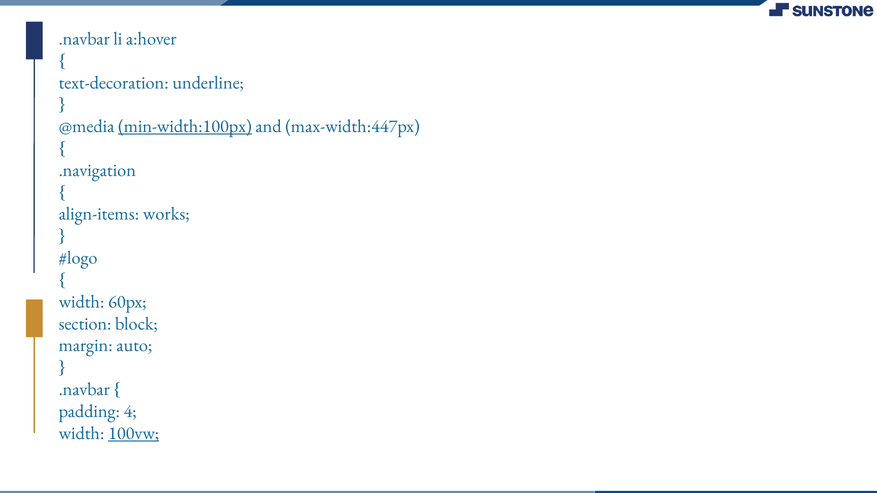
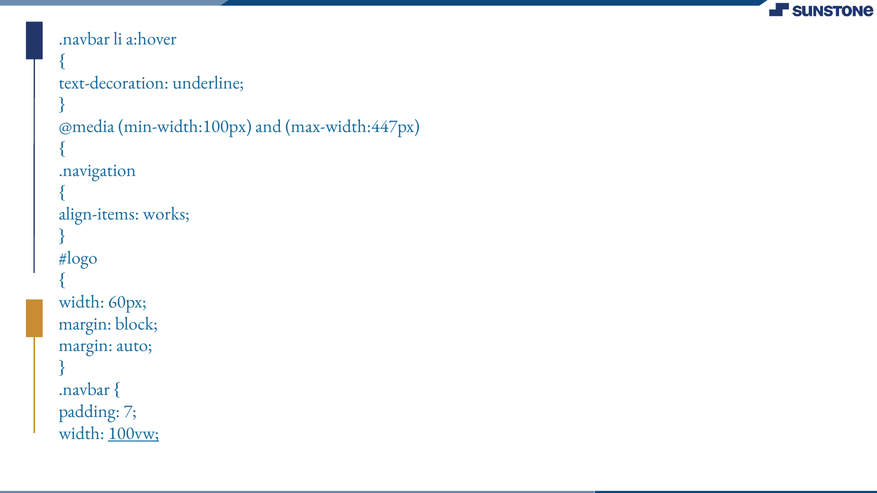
min-width:100px underline: present -> none (185, 126)
section: section -> margin (85, 324)
4: 4 -> 7 (130, 411)
